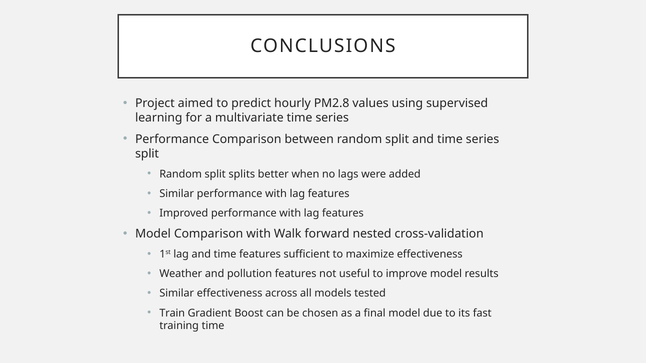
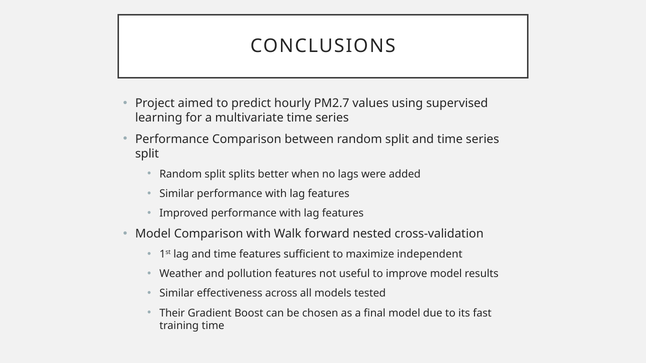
PM2.8: PM2.8 -> PM2.7 (332, 103)
maximize effectiveness: effectiveness -> independent (430, 254)
Train: Train -> Their (172, 313)
